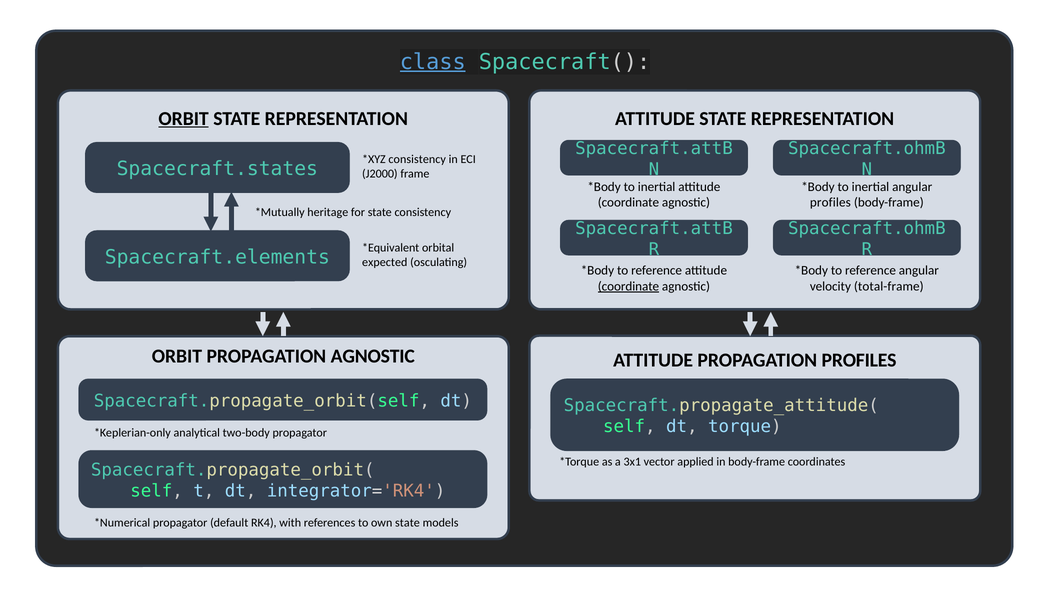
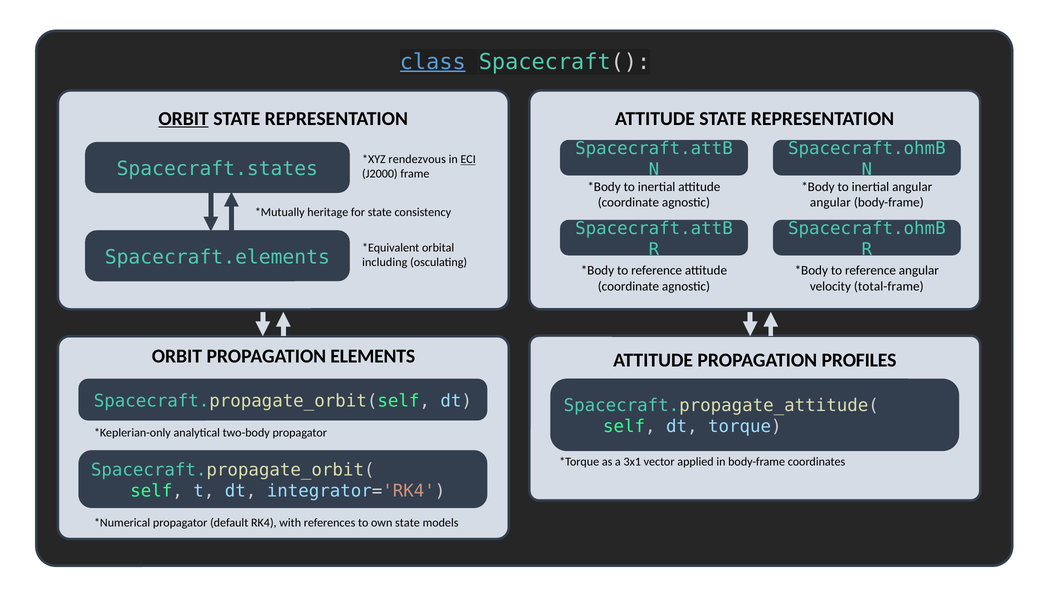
consistency: consistency -> rendezvous (417, 159)
ECI underline: none -> present (468, 159)
profiles: profiles -> angular (830, 203)
expected: expected -> including (385, 262)
coordinate underline: present -> none (628, 286)
PROPAGATION AGNOSTIC: AGNOSTIC -> ELEMENTS (373, 356)
